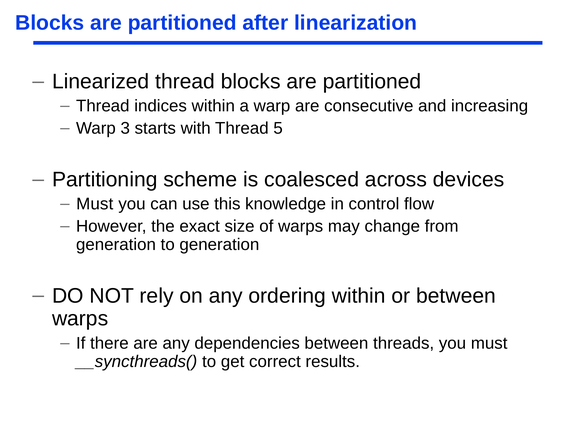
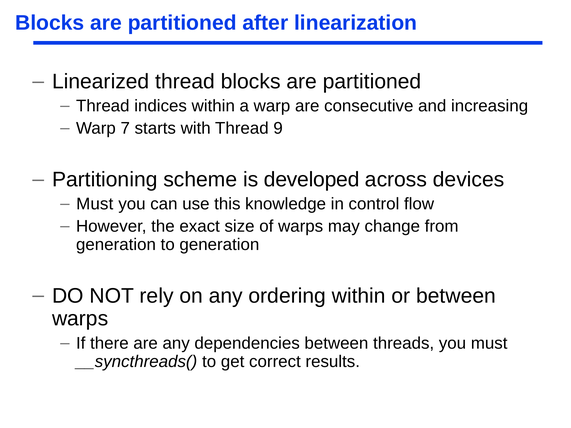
3: 3 -> 7 (125, 128)
5: 5 -> 9 (278, 128)
coalesced: coalesced -> developed (312, 180)
